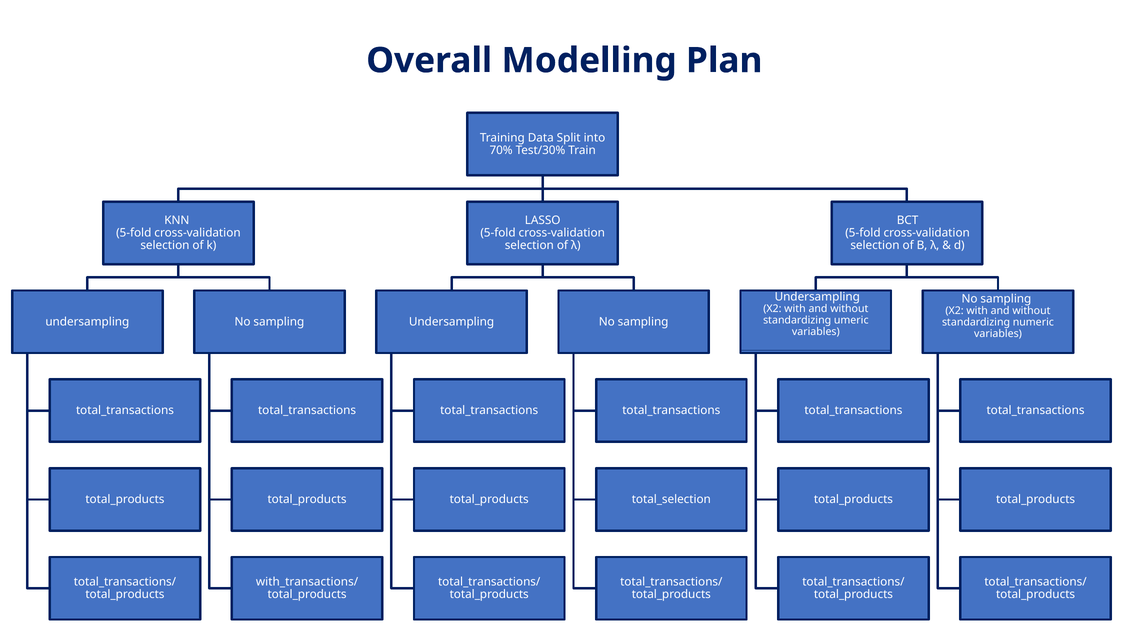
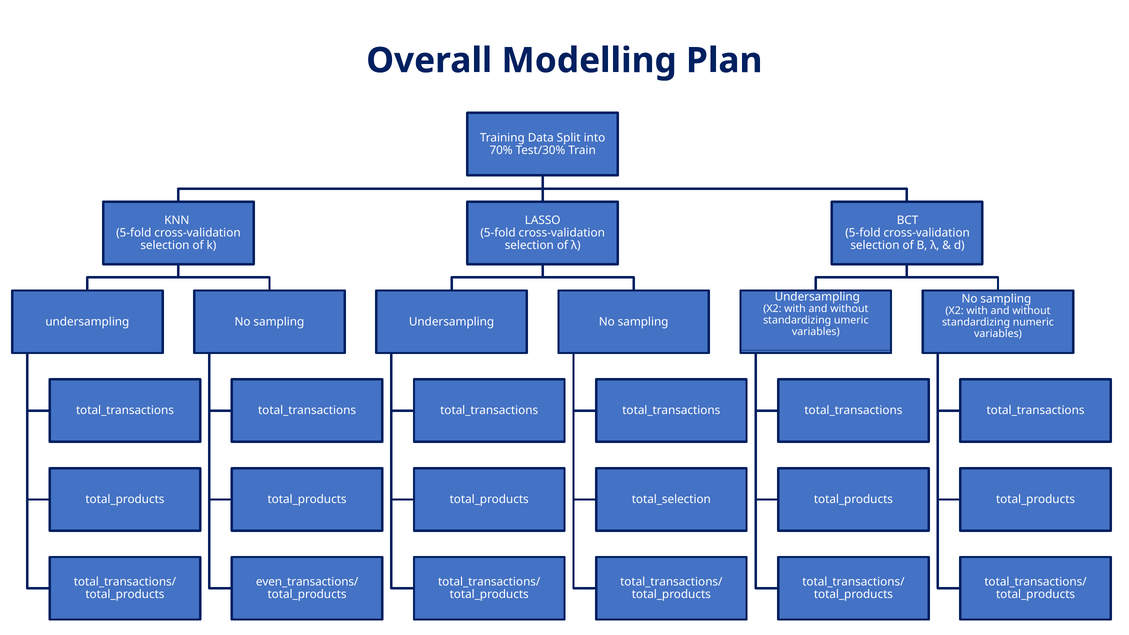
with_transactions/: with_transactions/ -> even_transactions/ (307, 582)
